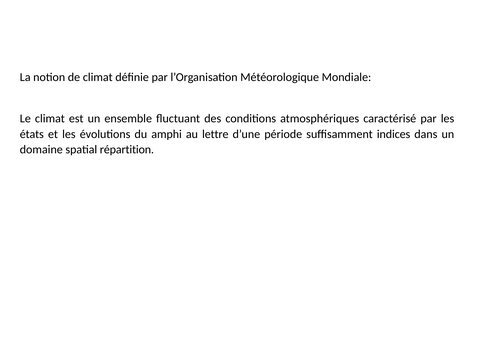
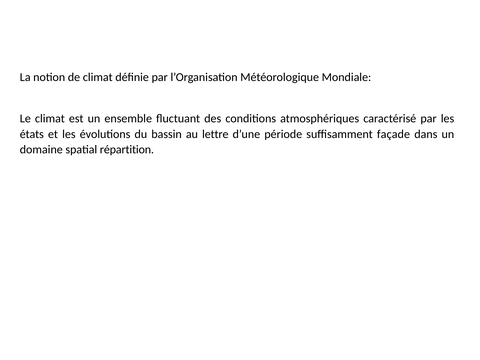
amphi: amphi -> bassin (167, 134)
indices: indices -> façade (393, 134)
